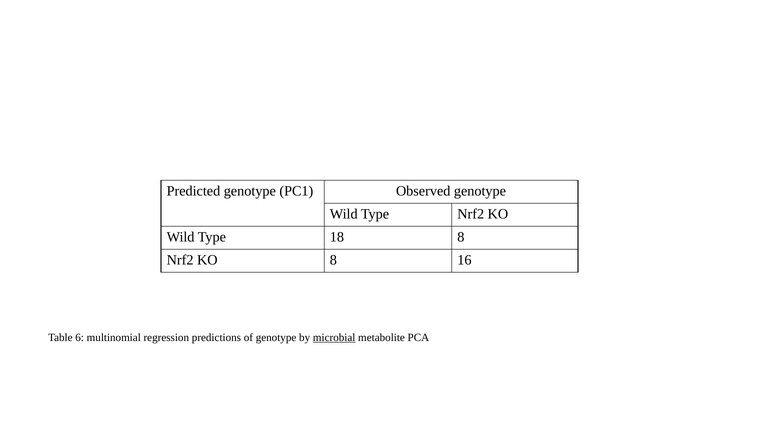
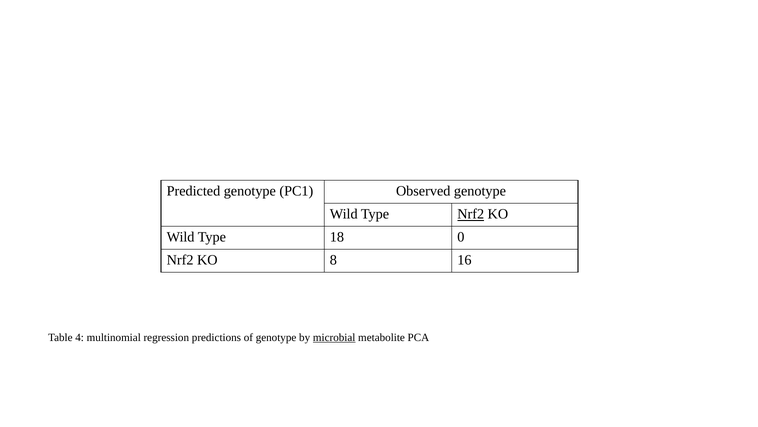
Nrf2 underline: none -> present (471, 214)
18 8: 8 -> 0 (461, 237)
6: 6 -> 4 (80, 337)
